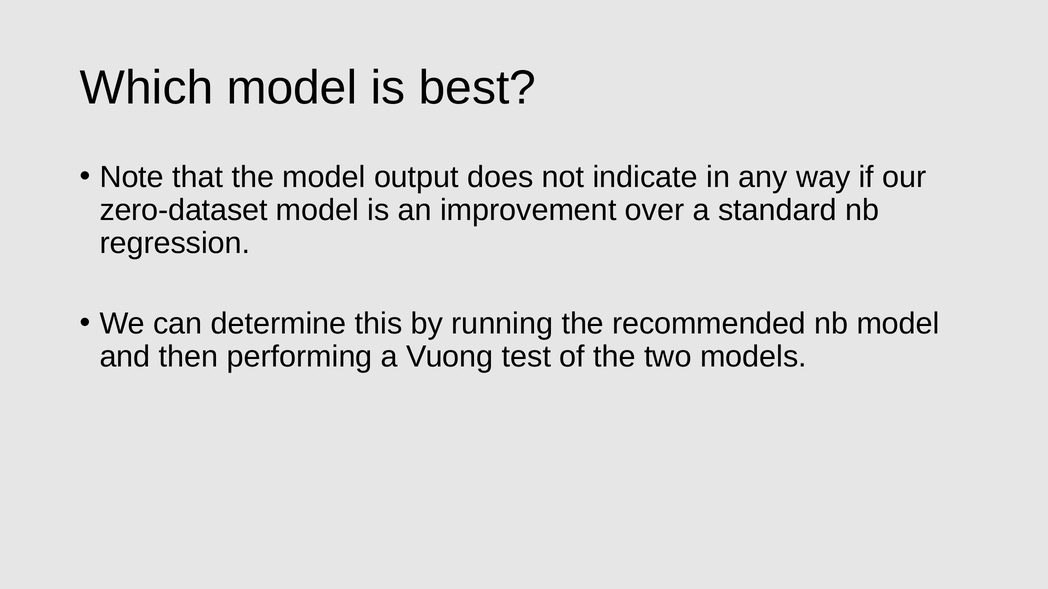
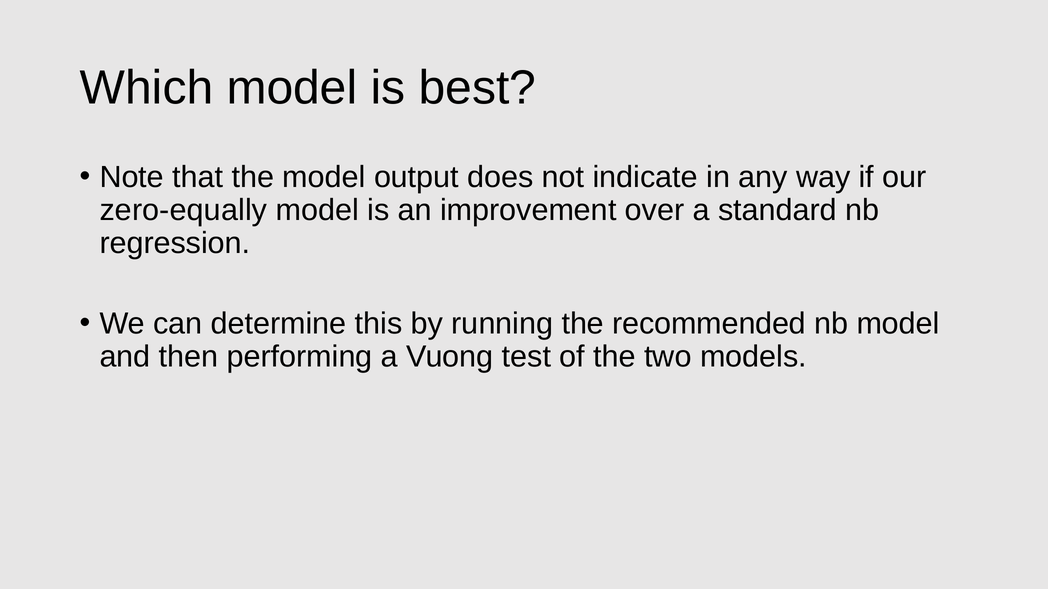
zero-dataset: zero-dataset -> zero-equally (183, 210)
